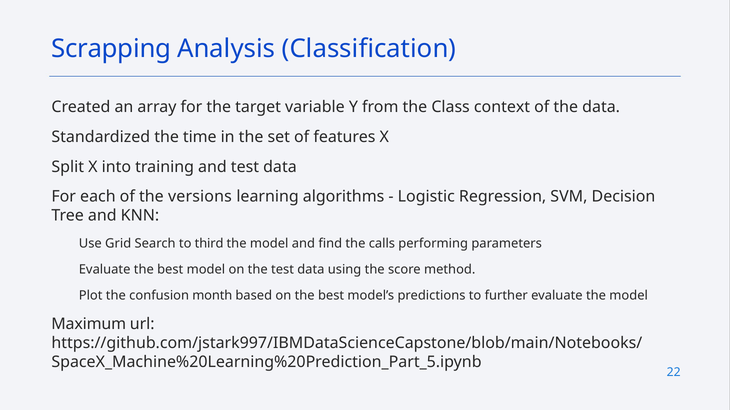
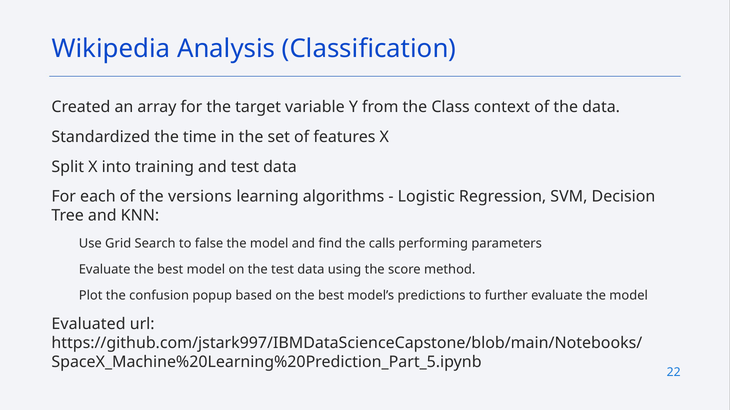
Scrapping: Scrapping -> Wikipedia (111, 49)
third: third -> false (209, 244)
month: month -> popup (212, 296)
Maximum: Maximum -> Evaluated (89, 324)
